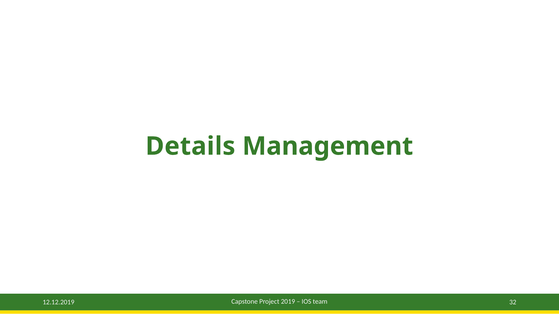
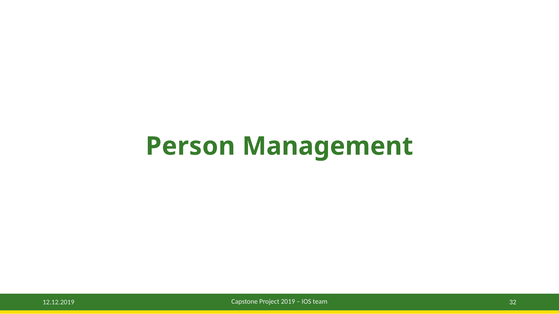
Details: Details -> Person (190, 146)
